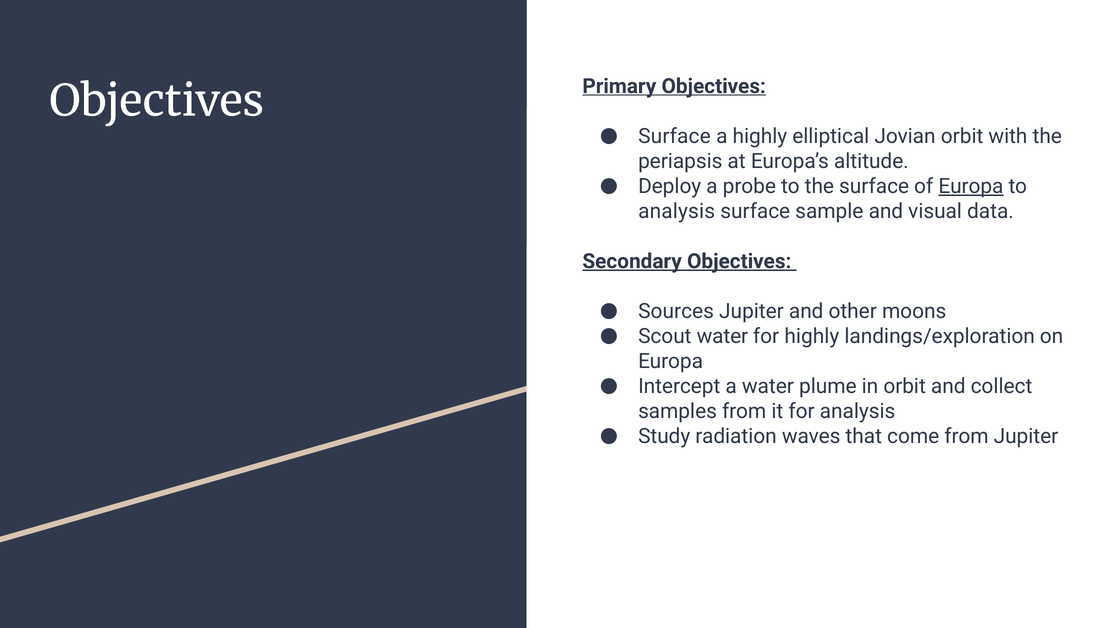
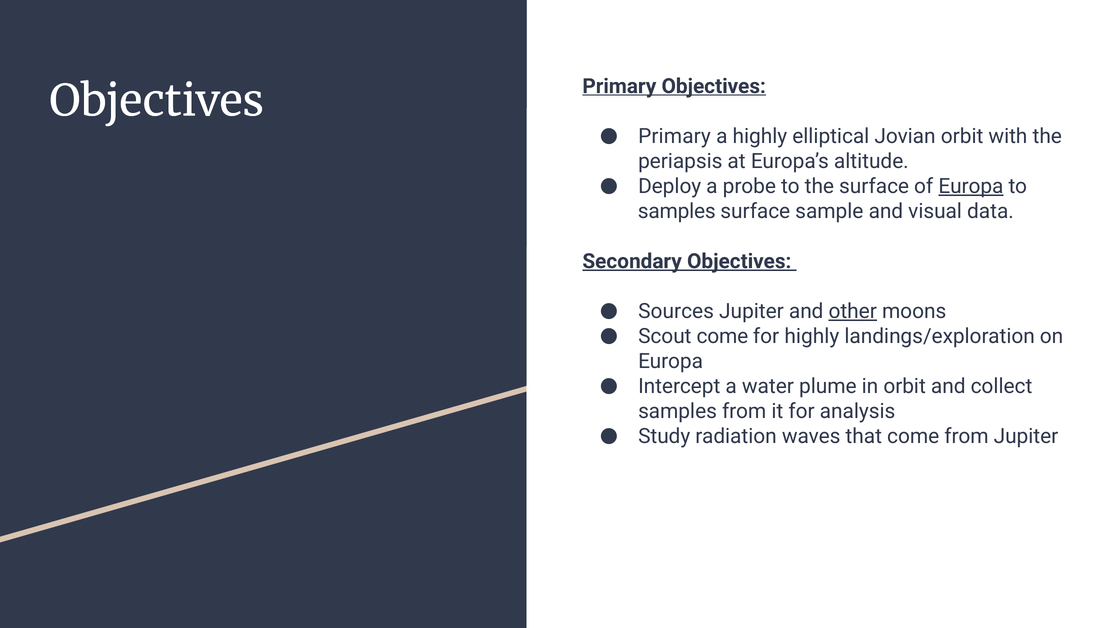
Surface: Surface -> Primary (674, 136)
analysis: analysis -> samples (677, 211)
other underline: none -> present (853, 311)
Scout water: water -> come (722, 336)
